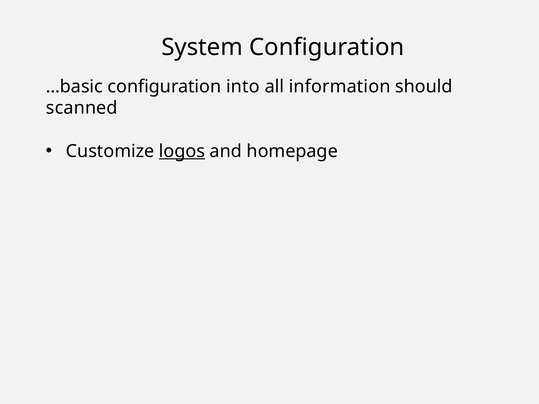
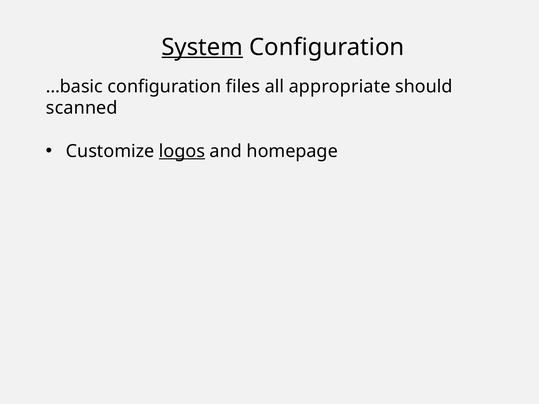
System underline: none -> present (202, 47)
into: into -> files (243, 87)
information: information -> appropriate (340, 87)
